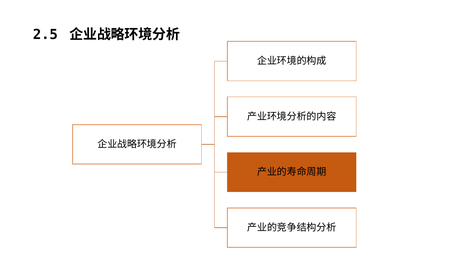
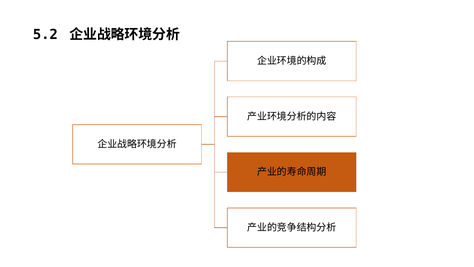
2.5: 2.5 -> 5.2 (45, 35)
